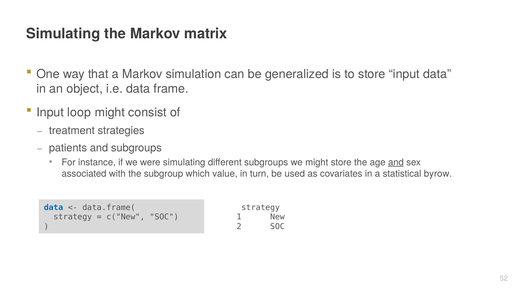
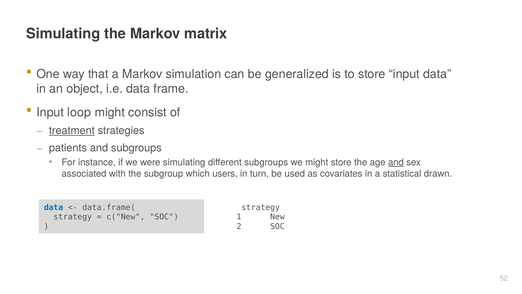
treatment underline: none -> present (72, 130)
value: value -> users (225, 173)
byrow: byrow -> drawn (438, 173)
